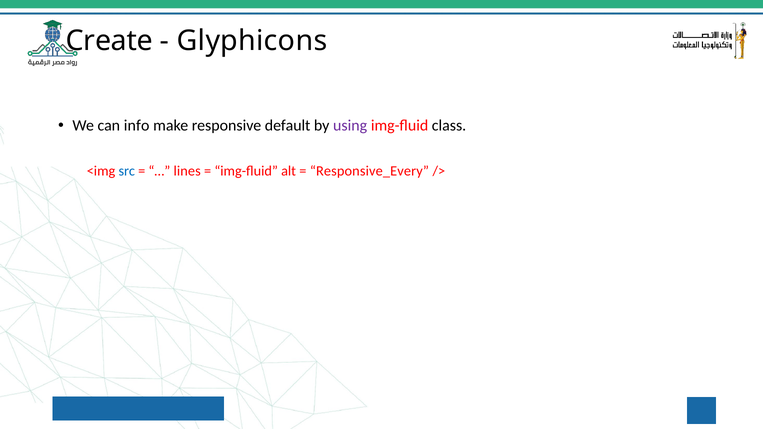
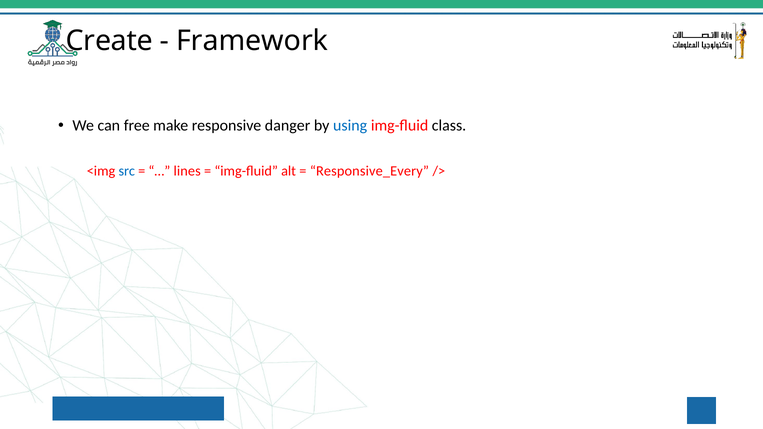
Glyphicons: Glyphicons -> Framework (252, 41)
info: info -> free (137, 126)
default: default -> danger (288, 126)
using colour: purple -> blue (350, 126)
